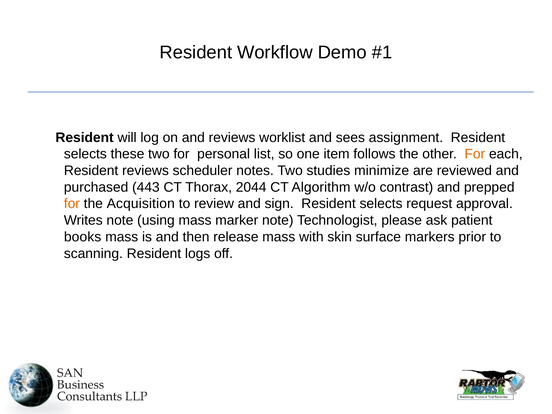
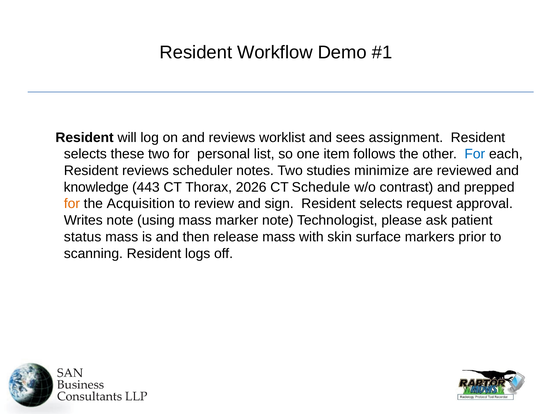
For colour: orange -> blue (475, 154)
purchased: purchased -> knowledge (96, 187)
2044: 2044 -> 2026 (251, 187)
Algorithm: Algorithm -> Schedule (321, 187)
books: books -> status (83, 237)
